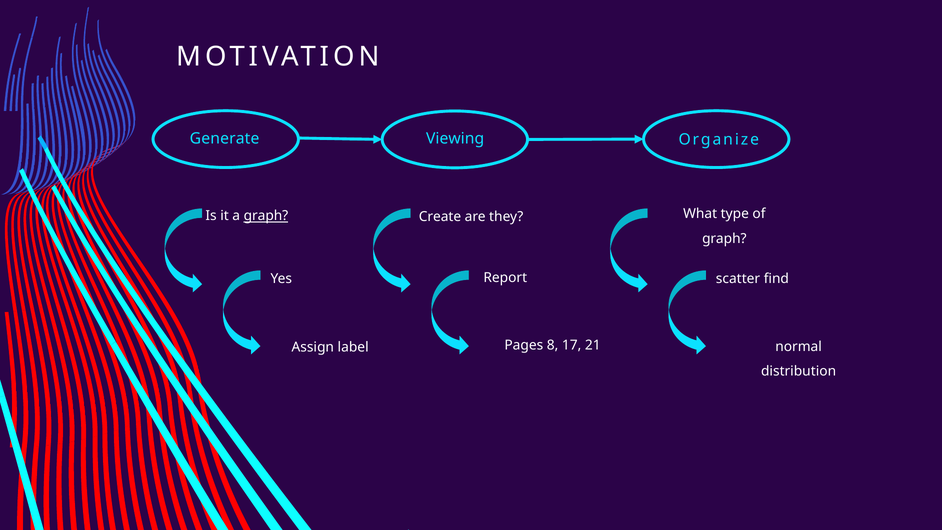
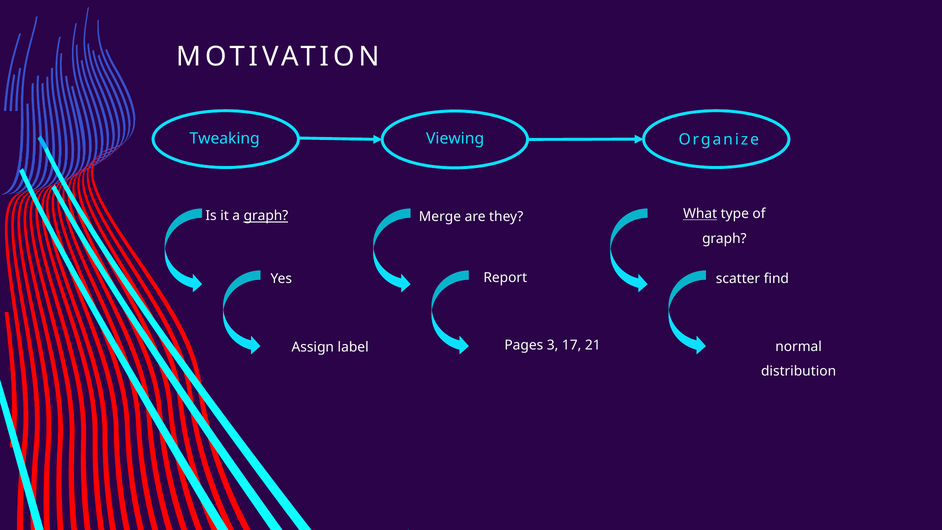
Generate: Generate -> Tweaking (225, 139)
What underline: none -> present (700, 214)
Create: Create -> Merge (440, 216)
8: 8 -> 3 (553, 345)
